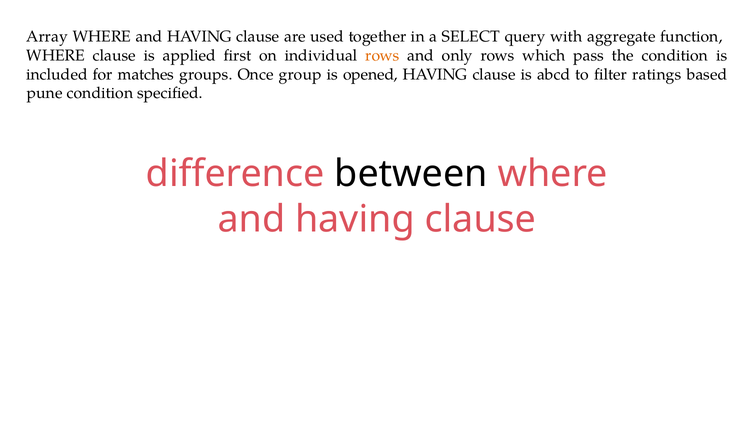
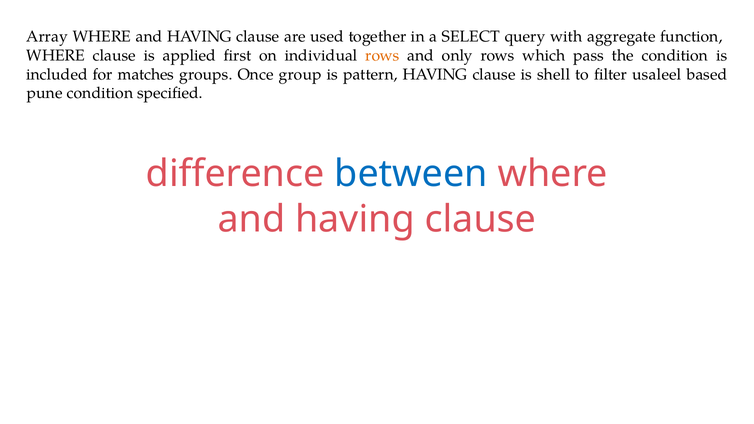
opened: opened -> pattern (370, 74)
abcd: abcd -> shell (554, 74)
ratings: ratings -> usaleel (657, 74)
between colour: black -> blue (411, 174)
